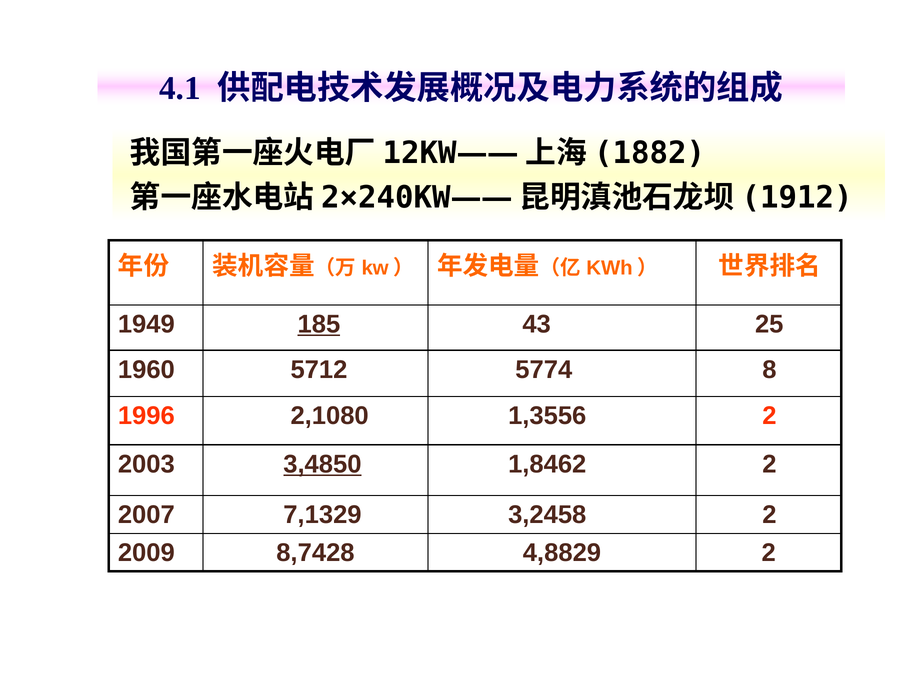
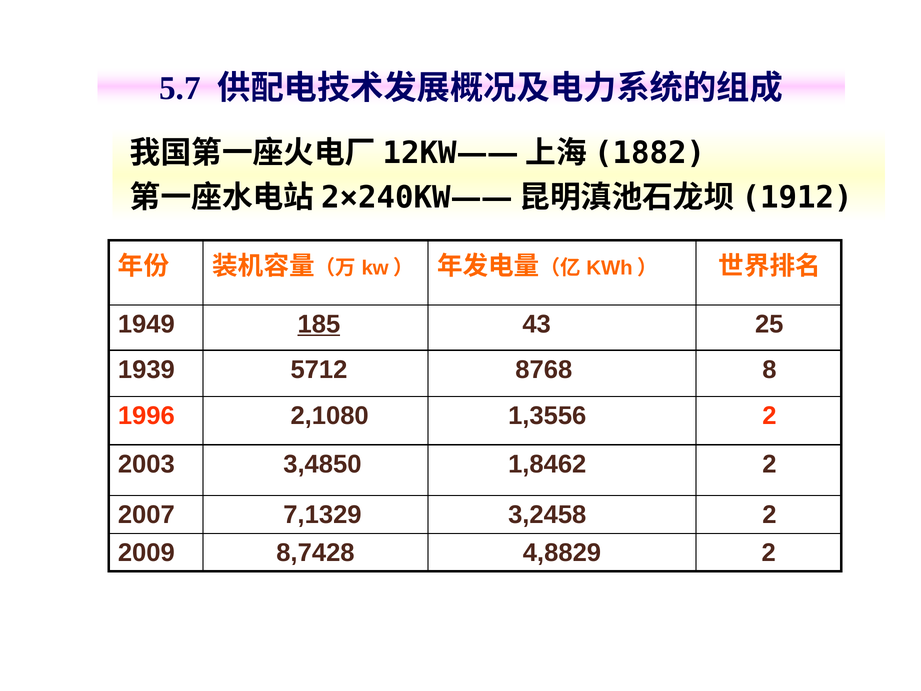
4.1: 4.1 -> 5.7 (180, 88)
1960: 1960 -> 1939 (146, 369)
5774: 5774 -> 8768 (544, 369)
3,4850 underline: present -> none (322, 464)
